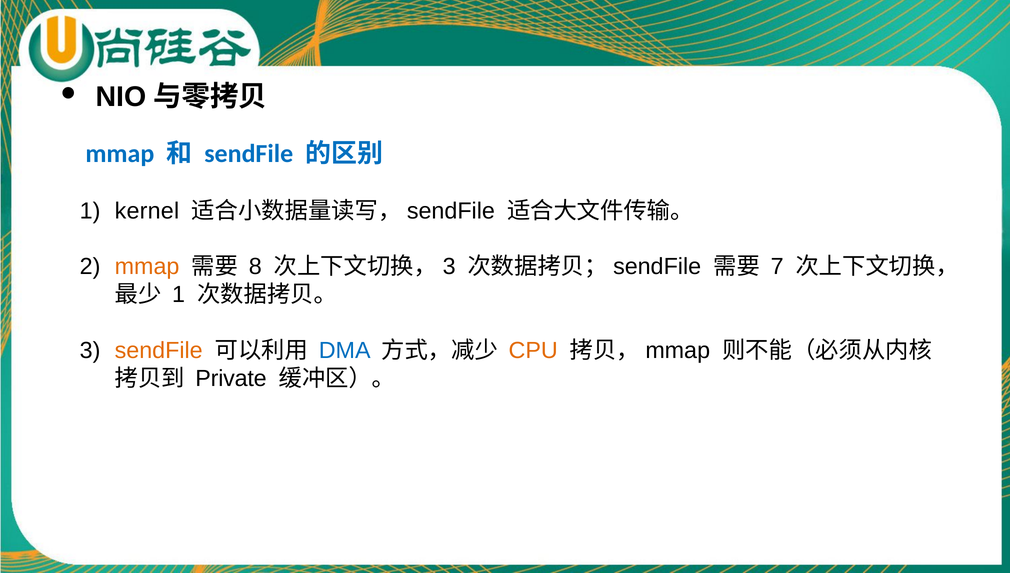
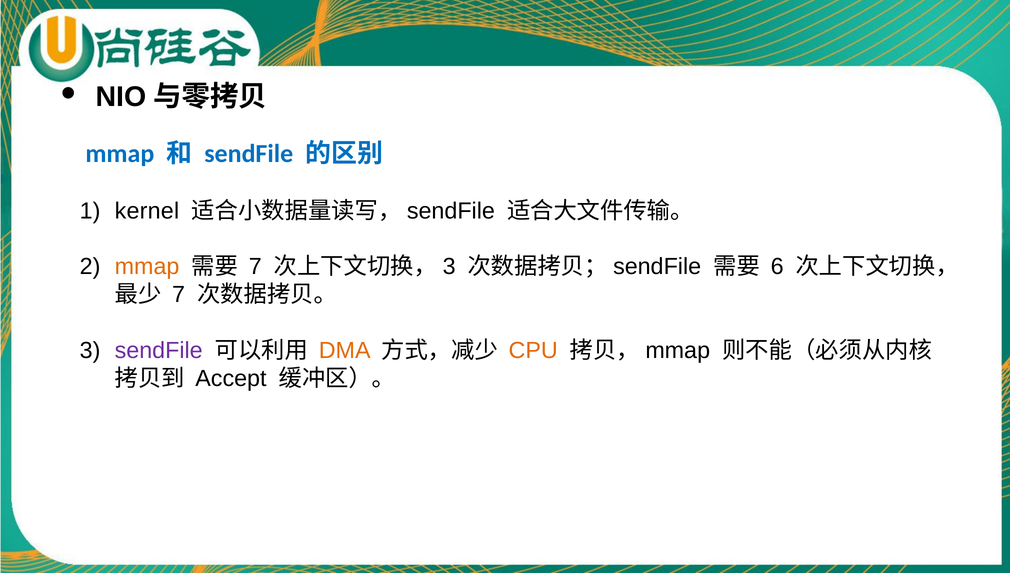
8: 8 -> 7 (255, 267)
7: 7 -> 6 (777, 267)
1: 1 -> 7 (179, 295)
sendFile colour: orange -> purple (159, 351)
DMA colour: blue -> orange (345, 351)
Private: Private -> Accept (231, 379)
